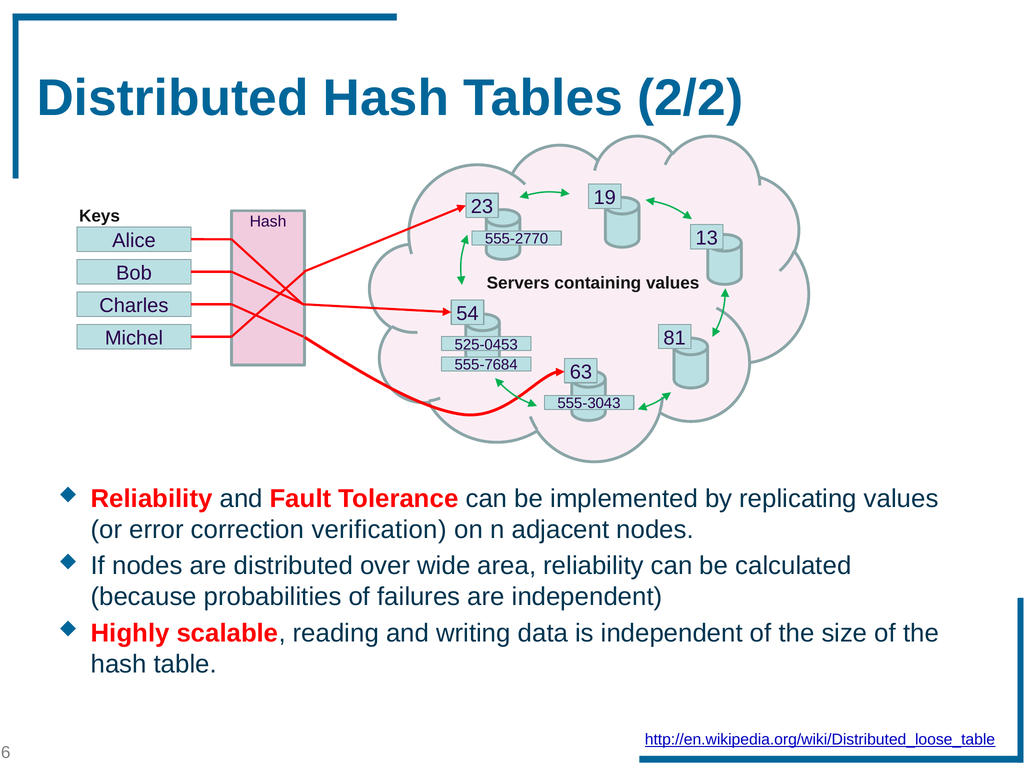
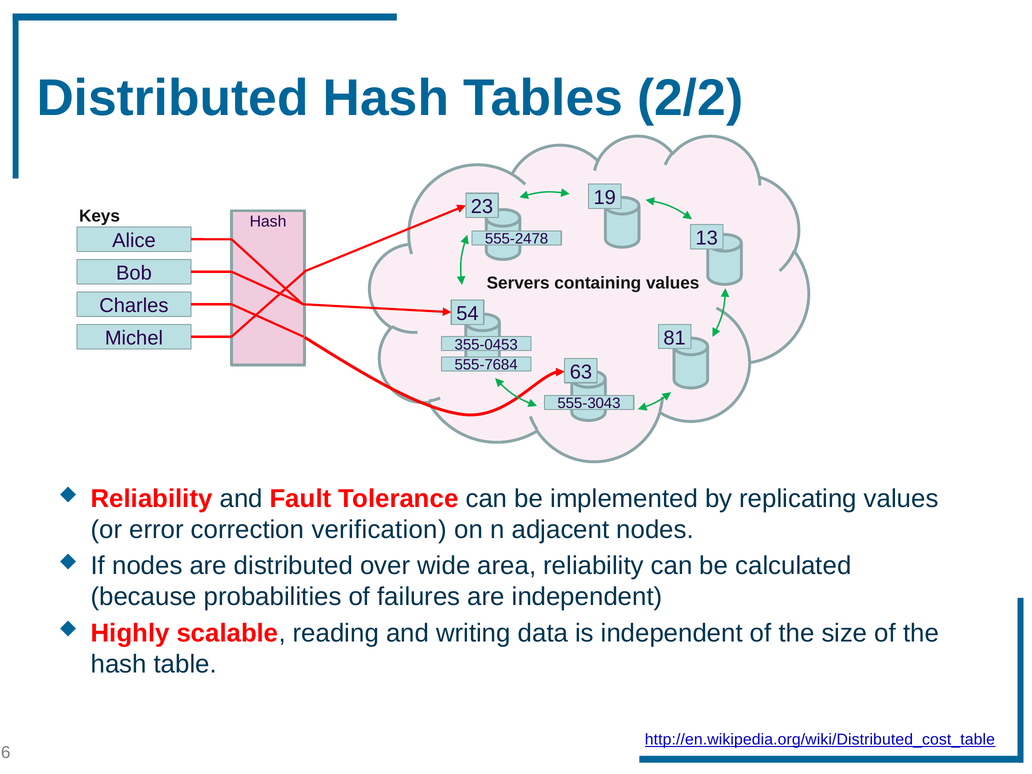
555-2770: 555-2770 -> 555-2478 (517, 239)
525-0453: 525-0453 -> 355-0453 (486, 345)
http://en.wikipedia.org/wiki/Distributed_loose_table: http://en.wikipedia.org/wiki/Distributed_loose_table -> http://en.wikipedia.org/wiki/Distributed_cost_table (820, 739)
